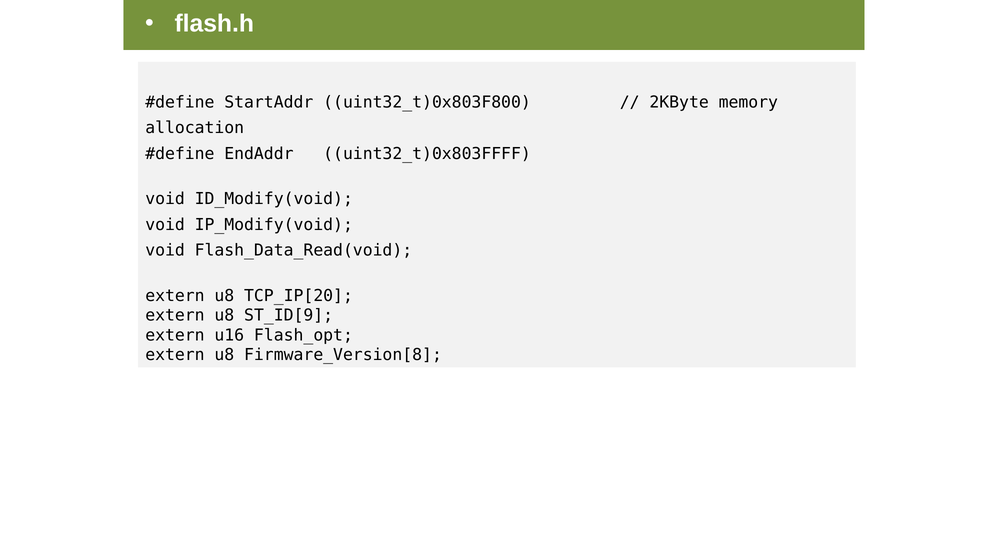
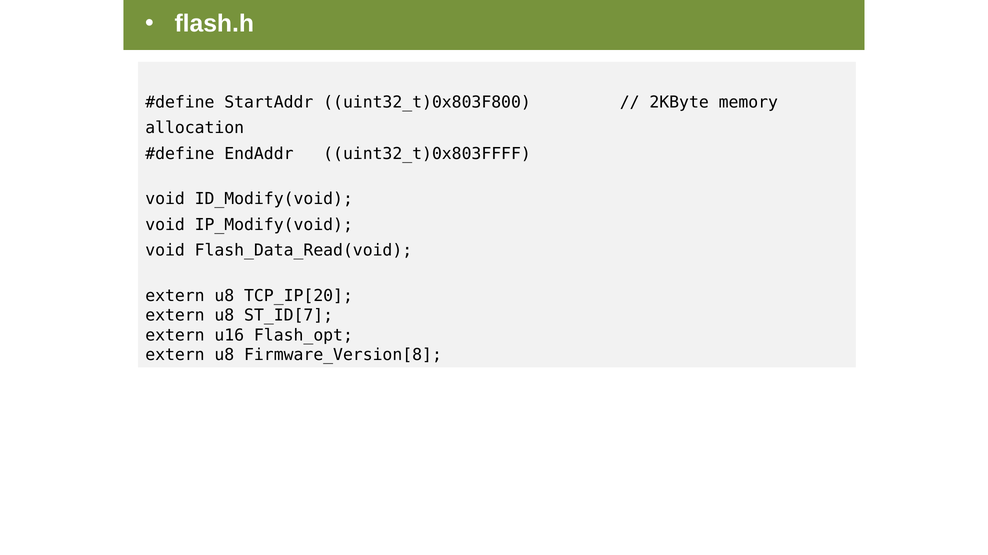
ST_ID[9: ST_ID[9 -> ST_ID[7 (289, 316)
